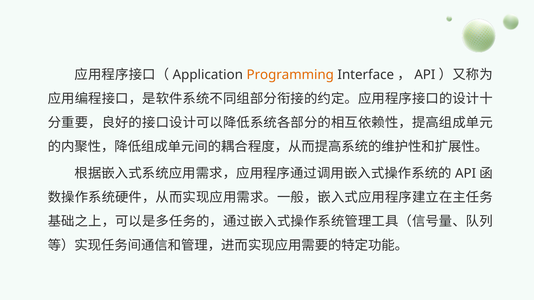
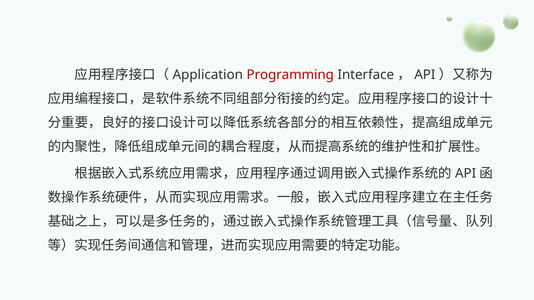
Programming colour: orange -> red (290, 75)
